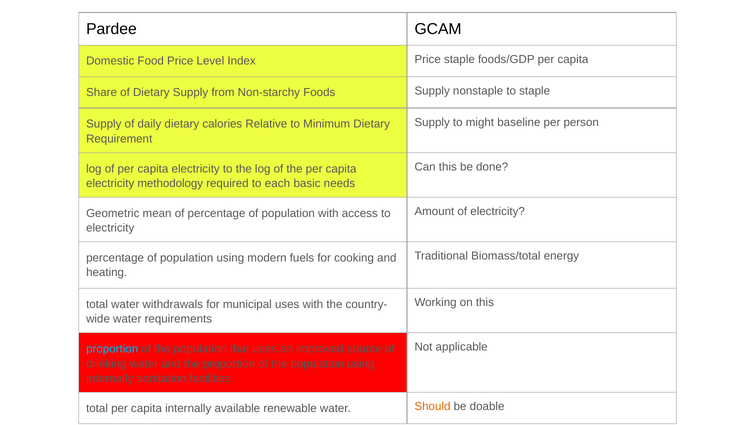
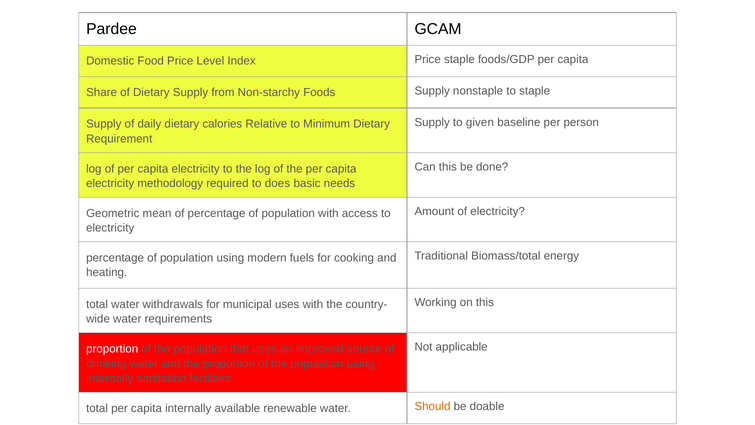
might: might -> given (480, 122)
each: each -> does (277, 183)
proportion colour: light blue -> white (112, 349)
